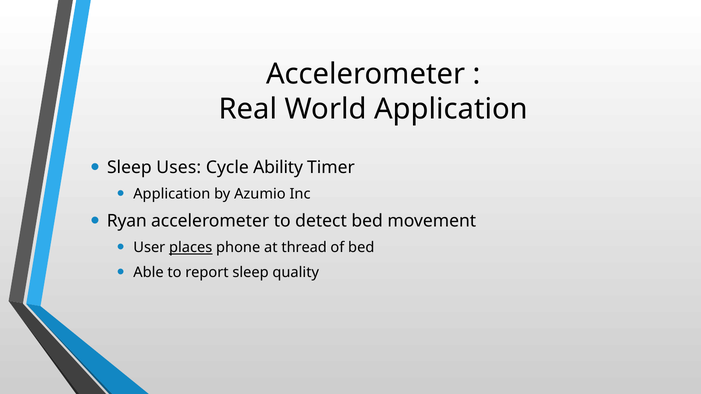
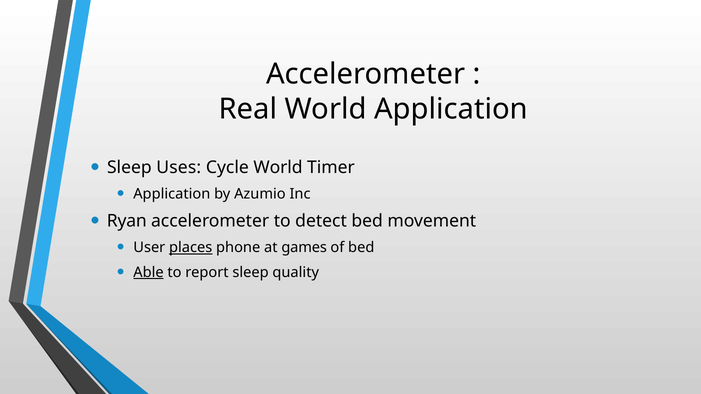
Cycle Ability: Ability -> World (278, 168)
thread: thread -> games (304, 248)
Able underline: none -> present (148, 273)
